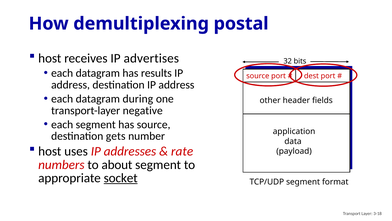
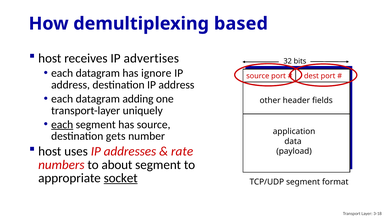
postal: postal -> based (241, 24)
results: results -> ignore (156, 73)
during: during -> adding (138, 99)
negative: negative -> uniquely (143, 110)
each underline: none -> present (62, 124)
